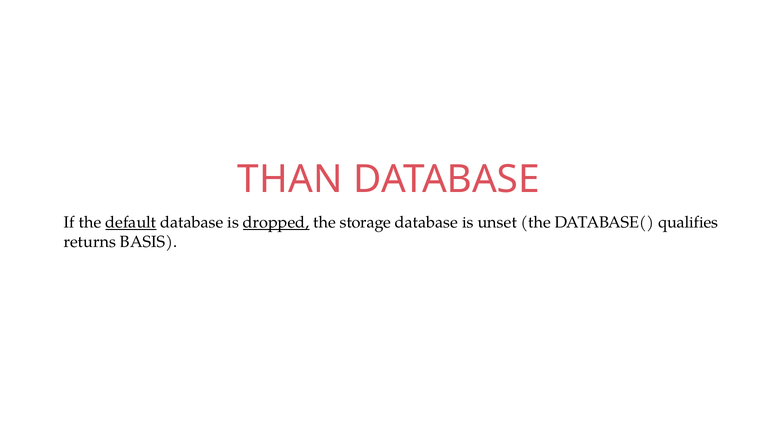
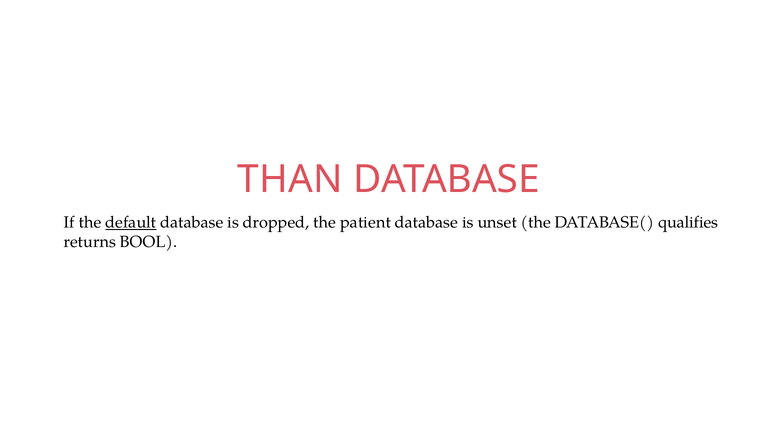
dropped underline: present -> none (276, 223)
storage: storage -> patient (365, 223)
BASIS: BASIS -> BOOL (149, 242)
